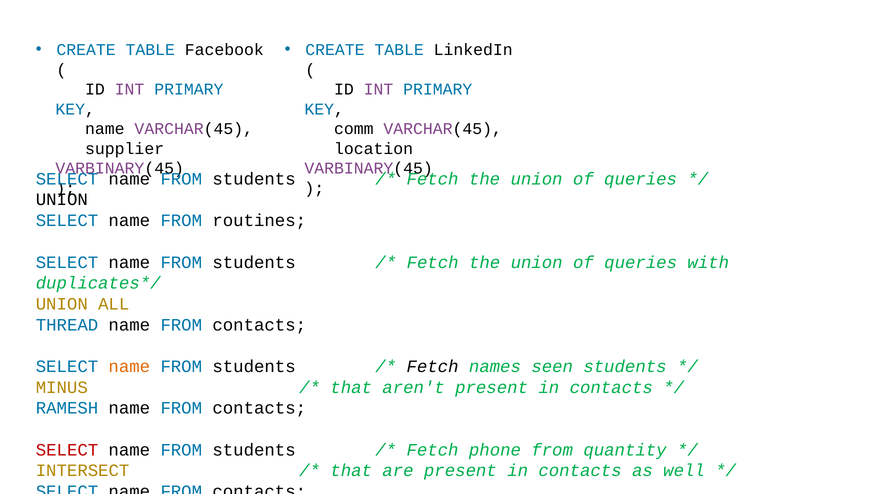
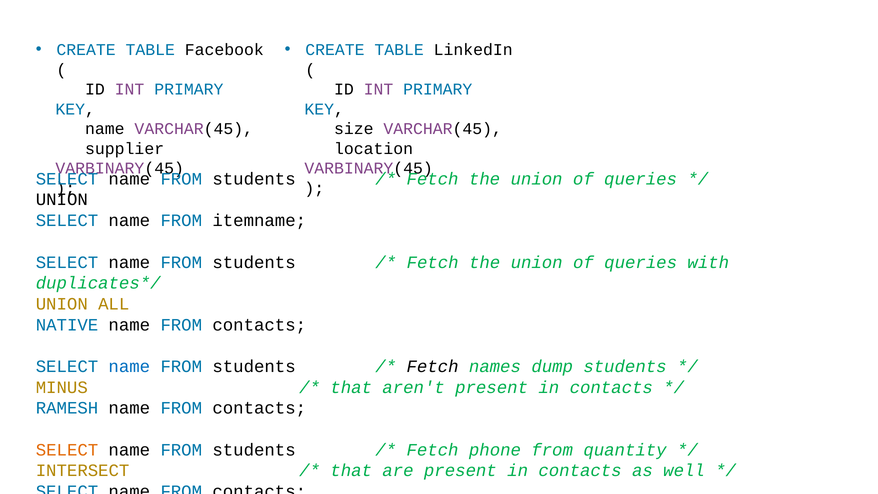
comm: comm -> size (354, 129)
routines: routines -> itemname (259, 221)
THREAD: THREAD -> NATIVE (67, 325)
name colour: orange -> blue (129, 366)
seen: seen -> dump (552, 366)
SELECT colour: red -> orange (67, 450)
